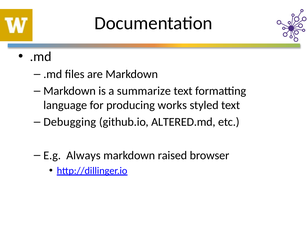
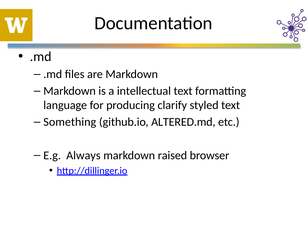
summarize: summarize -> intellectual (144, 91)
works: works -> clarify (172, 105)
Debugging: Debugging -> Something (70, 122)
